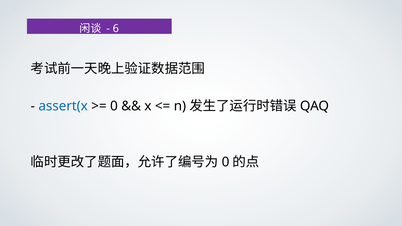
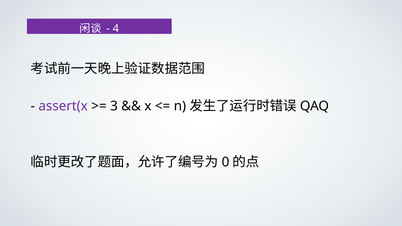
6: 6 -> 4 (116, 29)
assert(x colour: blue -> purple (63, 106)
0: 0 -> 3 (114, 106)
